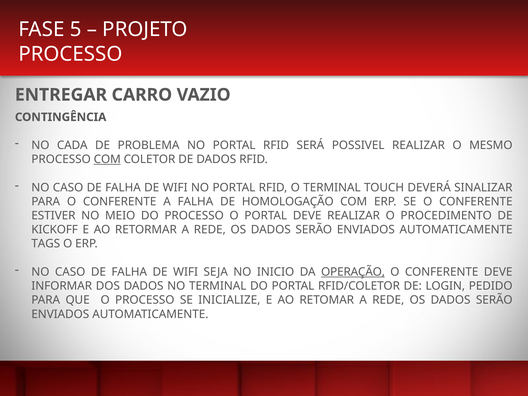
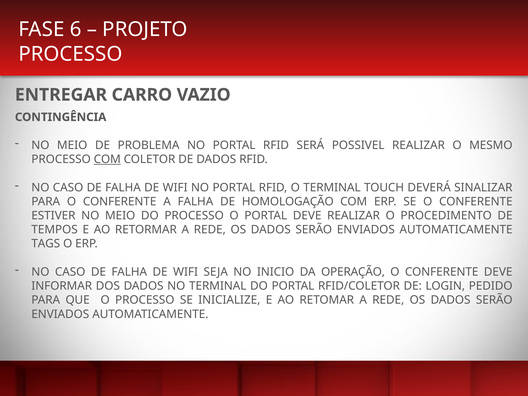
5: 5 -> 6 (76, 29)
CADA: CADA -> MEIO (72, 145)
KICKOFF: KICKOFF -> TEMPOS (55, 230)
OPERAÇÃO underline: present -> none (353, 272)
